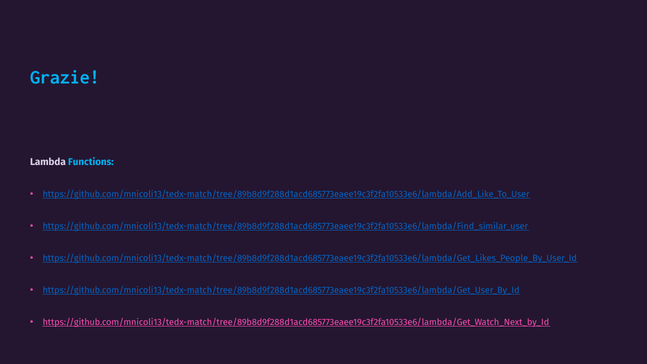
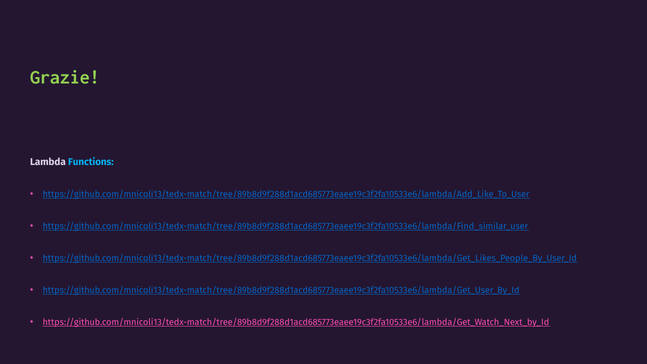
Grazie colour: light blue -> light green (65, 77)
